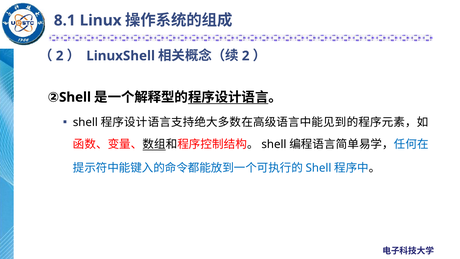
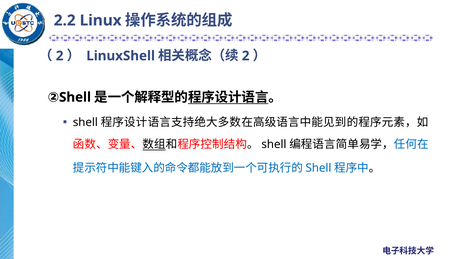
8.1: 8.1 -> 2.2 (65, 20)
